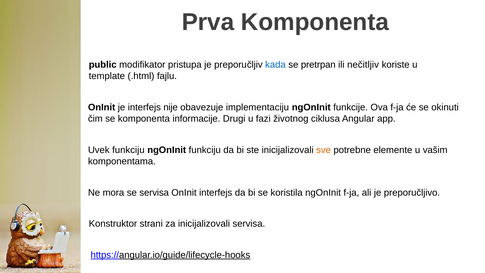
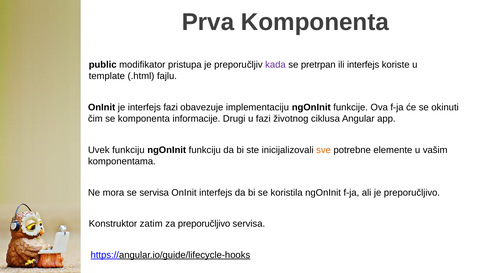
kada colour: blue -> purple (275, 65)
ili nečitljiv: nečitljiv -> interfejs (363, 65)
interfejs nije: nije -> fazi (171, 107)
strani: strani -> zatim (151, 224)
za inicijalizovali: inicijalizovali -> preporučljivo (204, 224)
